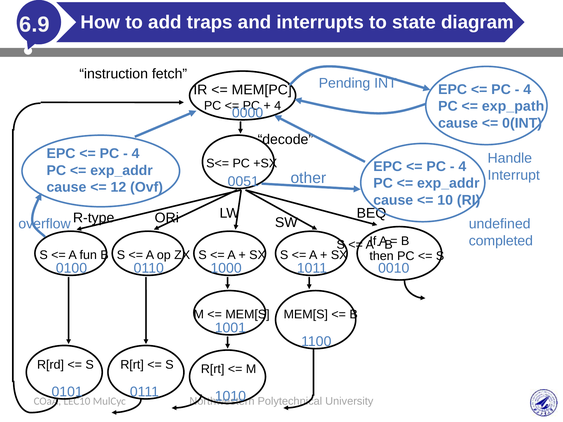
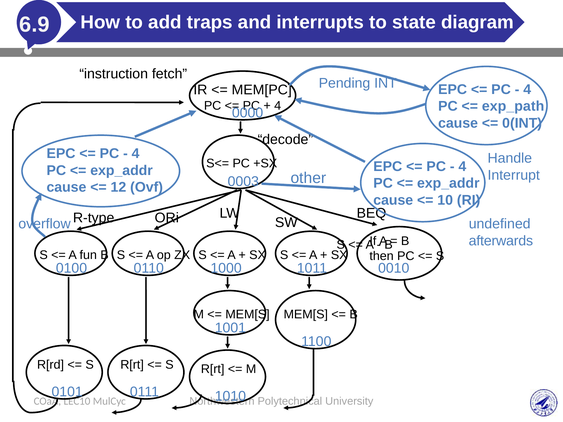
0051: 0051 -> 0003 (243, 182)
completed: completed -> afterwards (501, 241)
